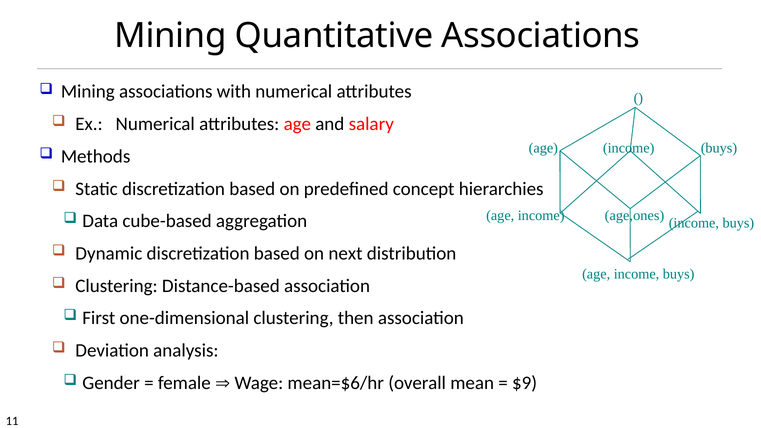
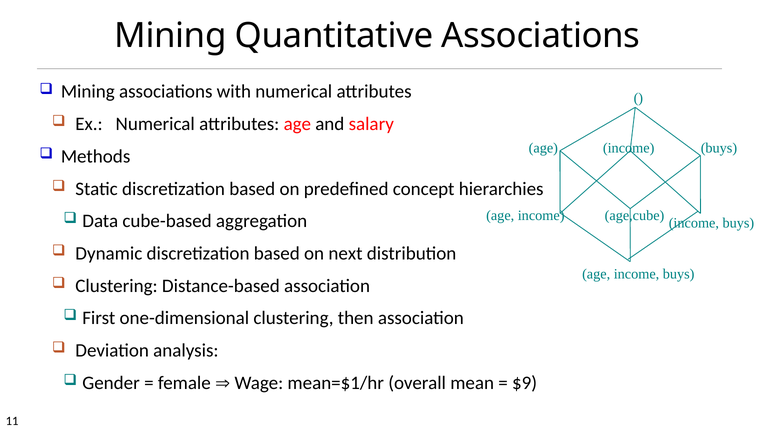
age,ones: age,ones -> age,cube (635, 216)
mean=$6/hr: mean=$6/hr -> mean=$1/hr (336, 383)
